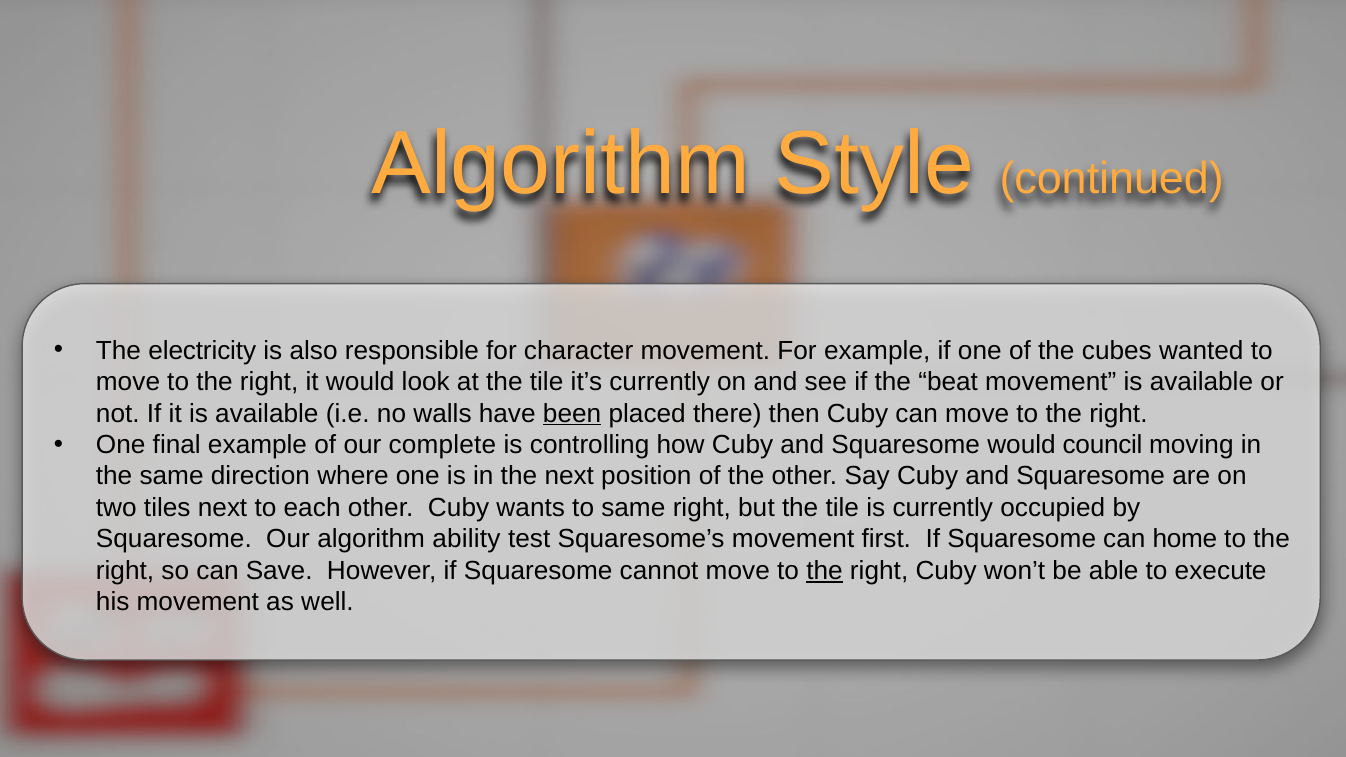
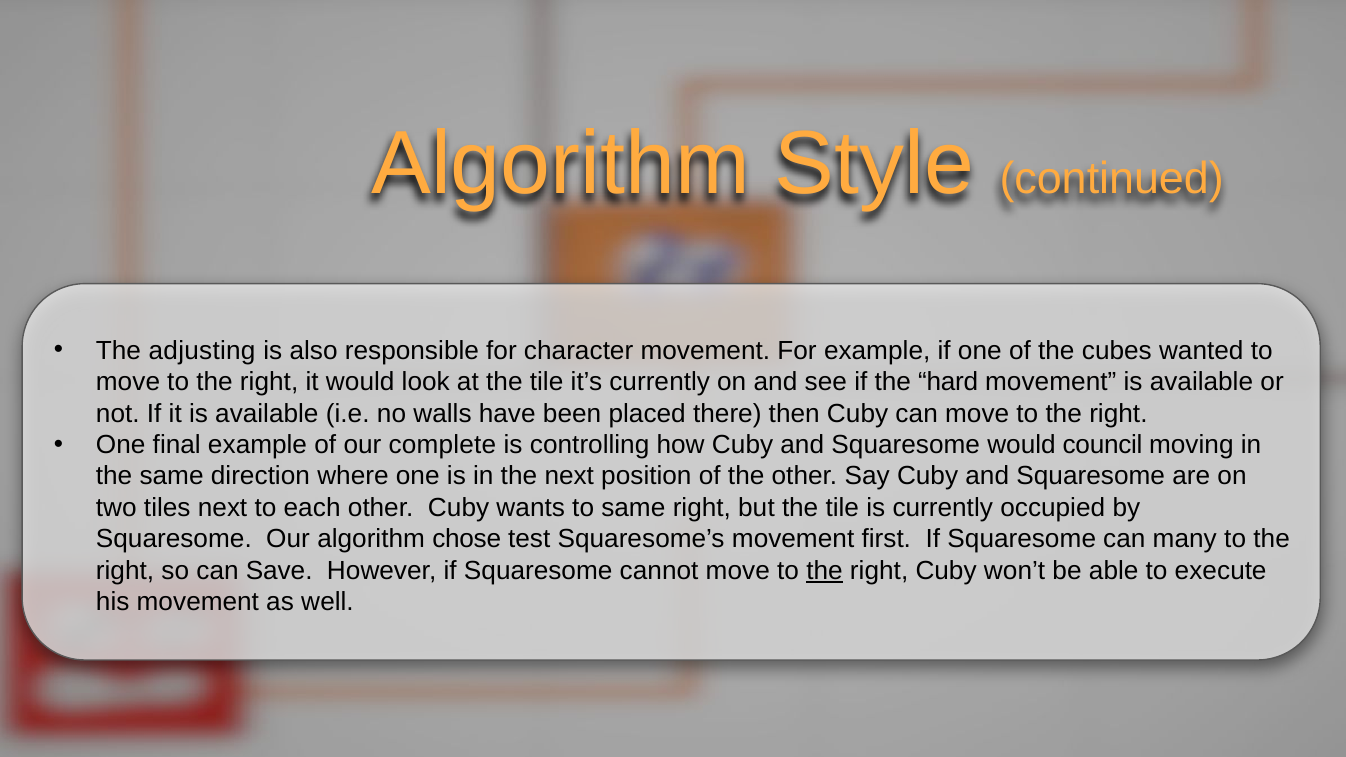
electricity: electricity -> adjusting (202, 351)
beat: beat -> hard (948, 382)
been underline: present -> none (572, 413)
ability: ability -> chose (467, 539)
home: home -> many (1185, 539)
